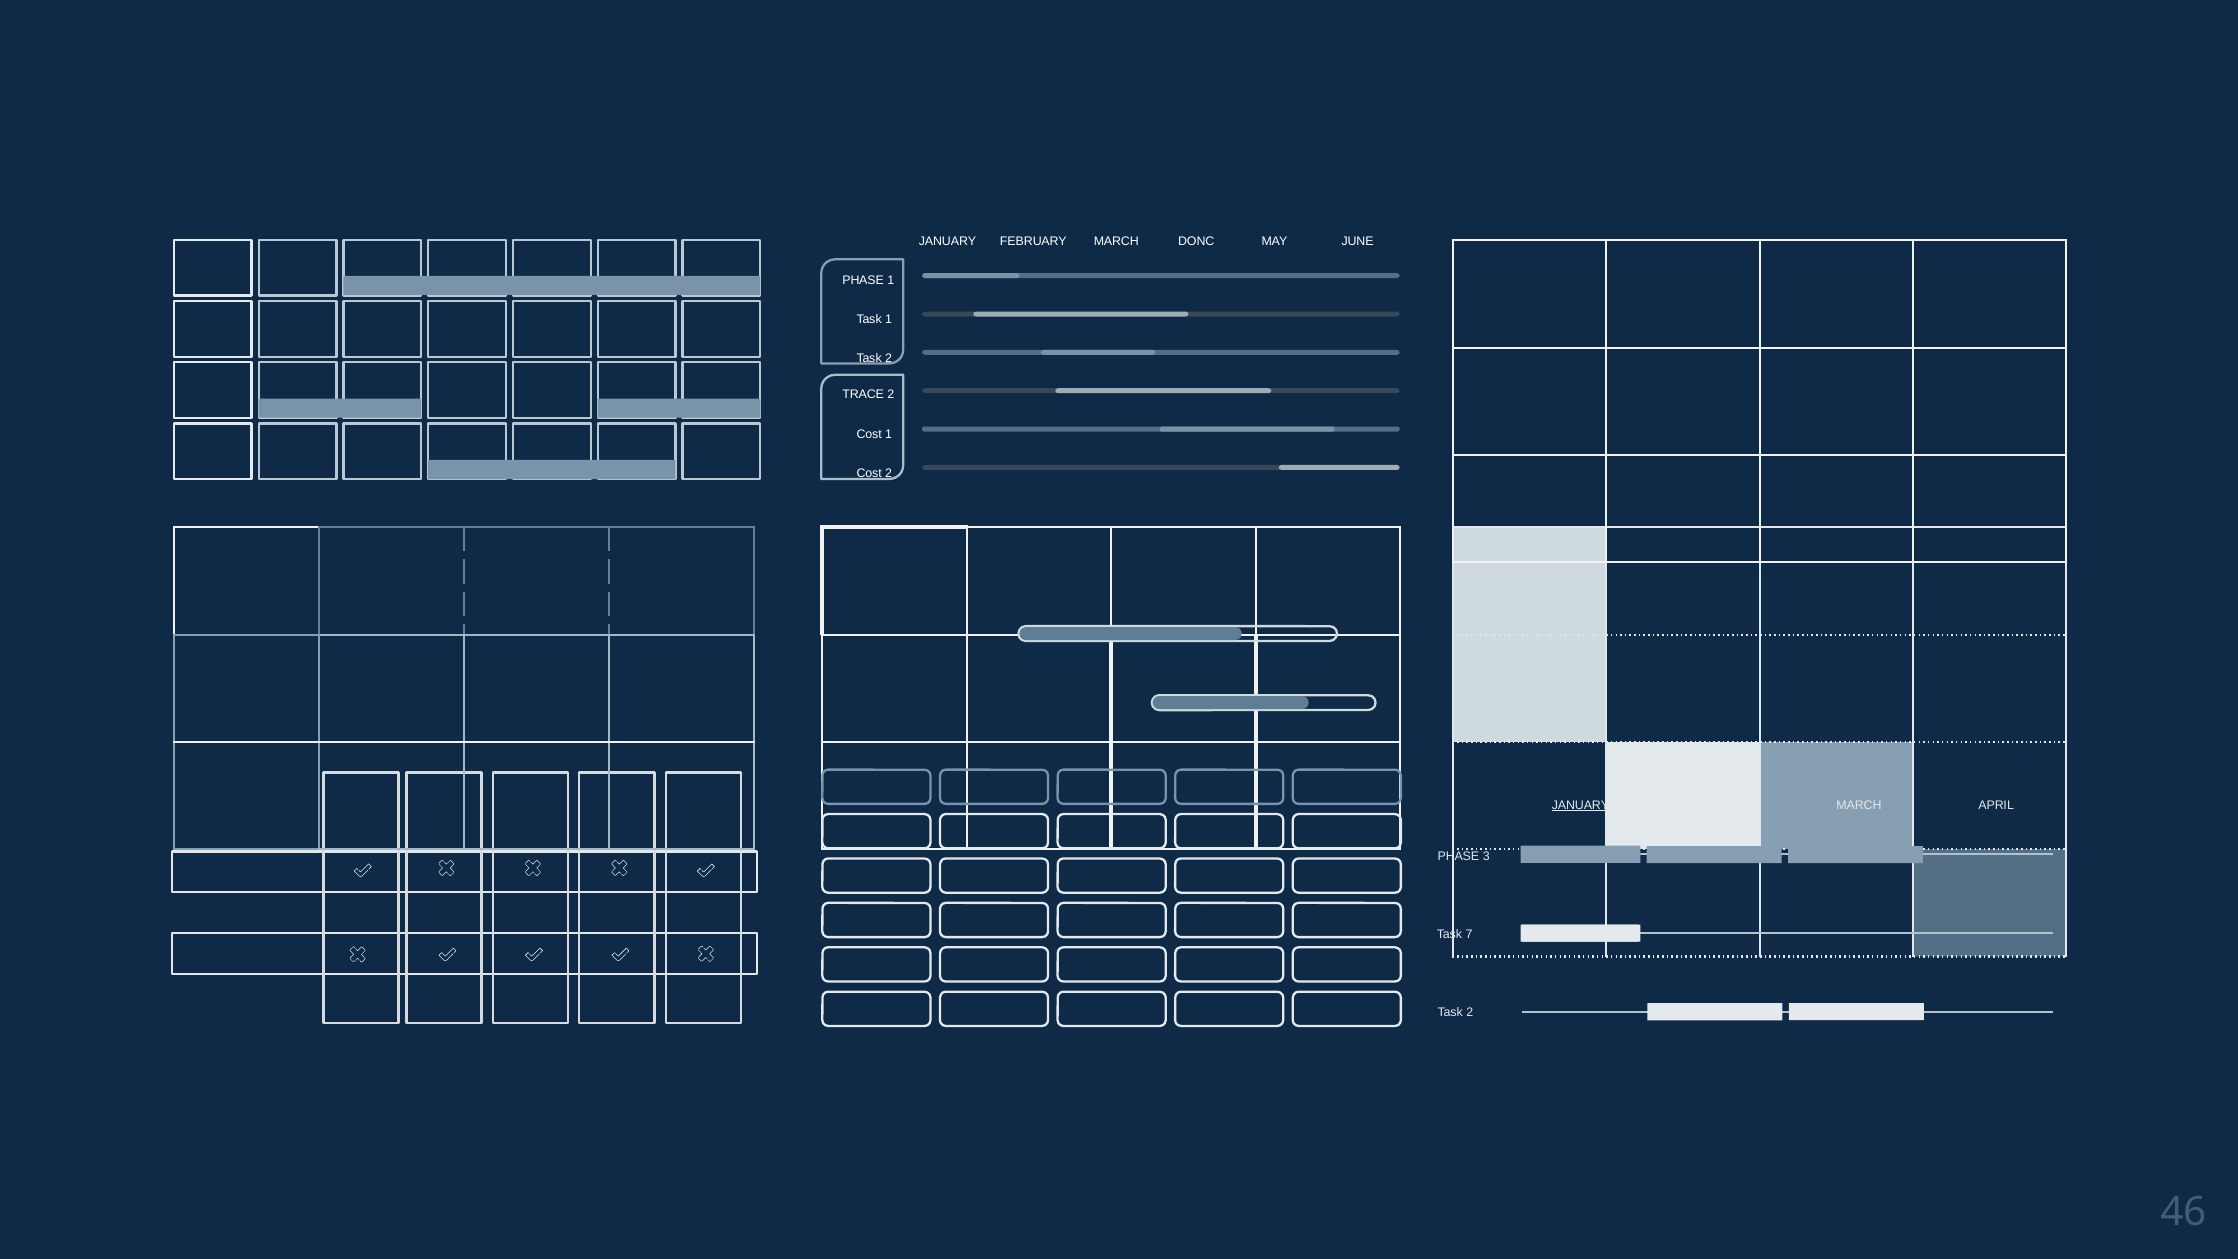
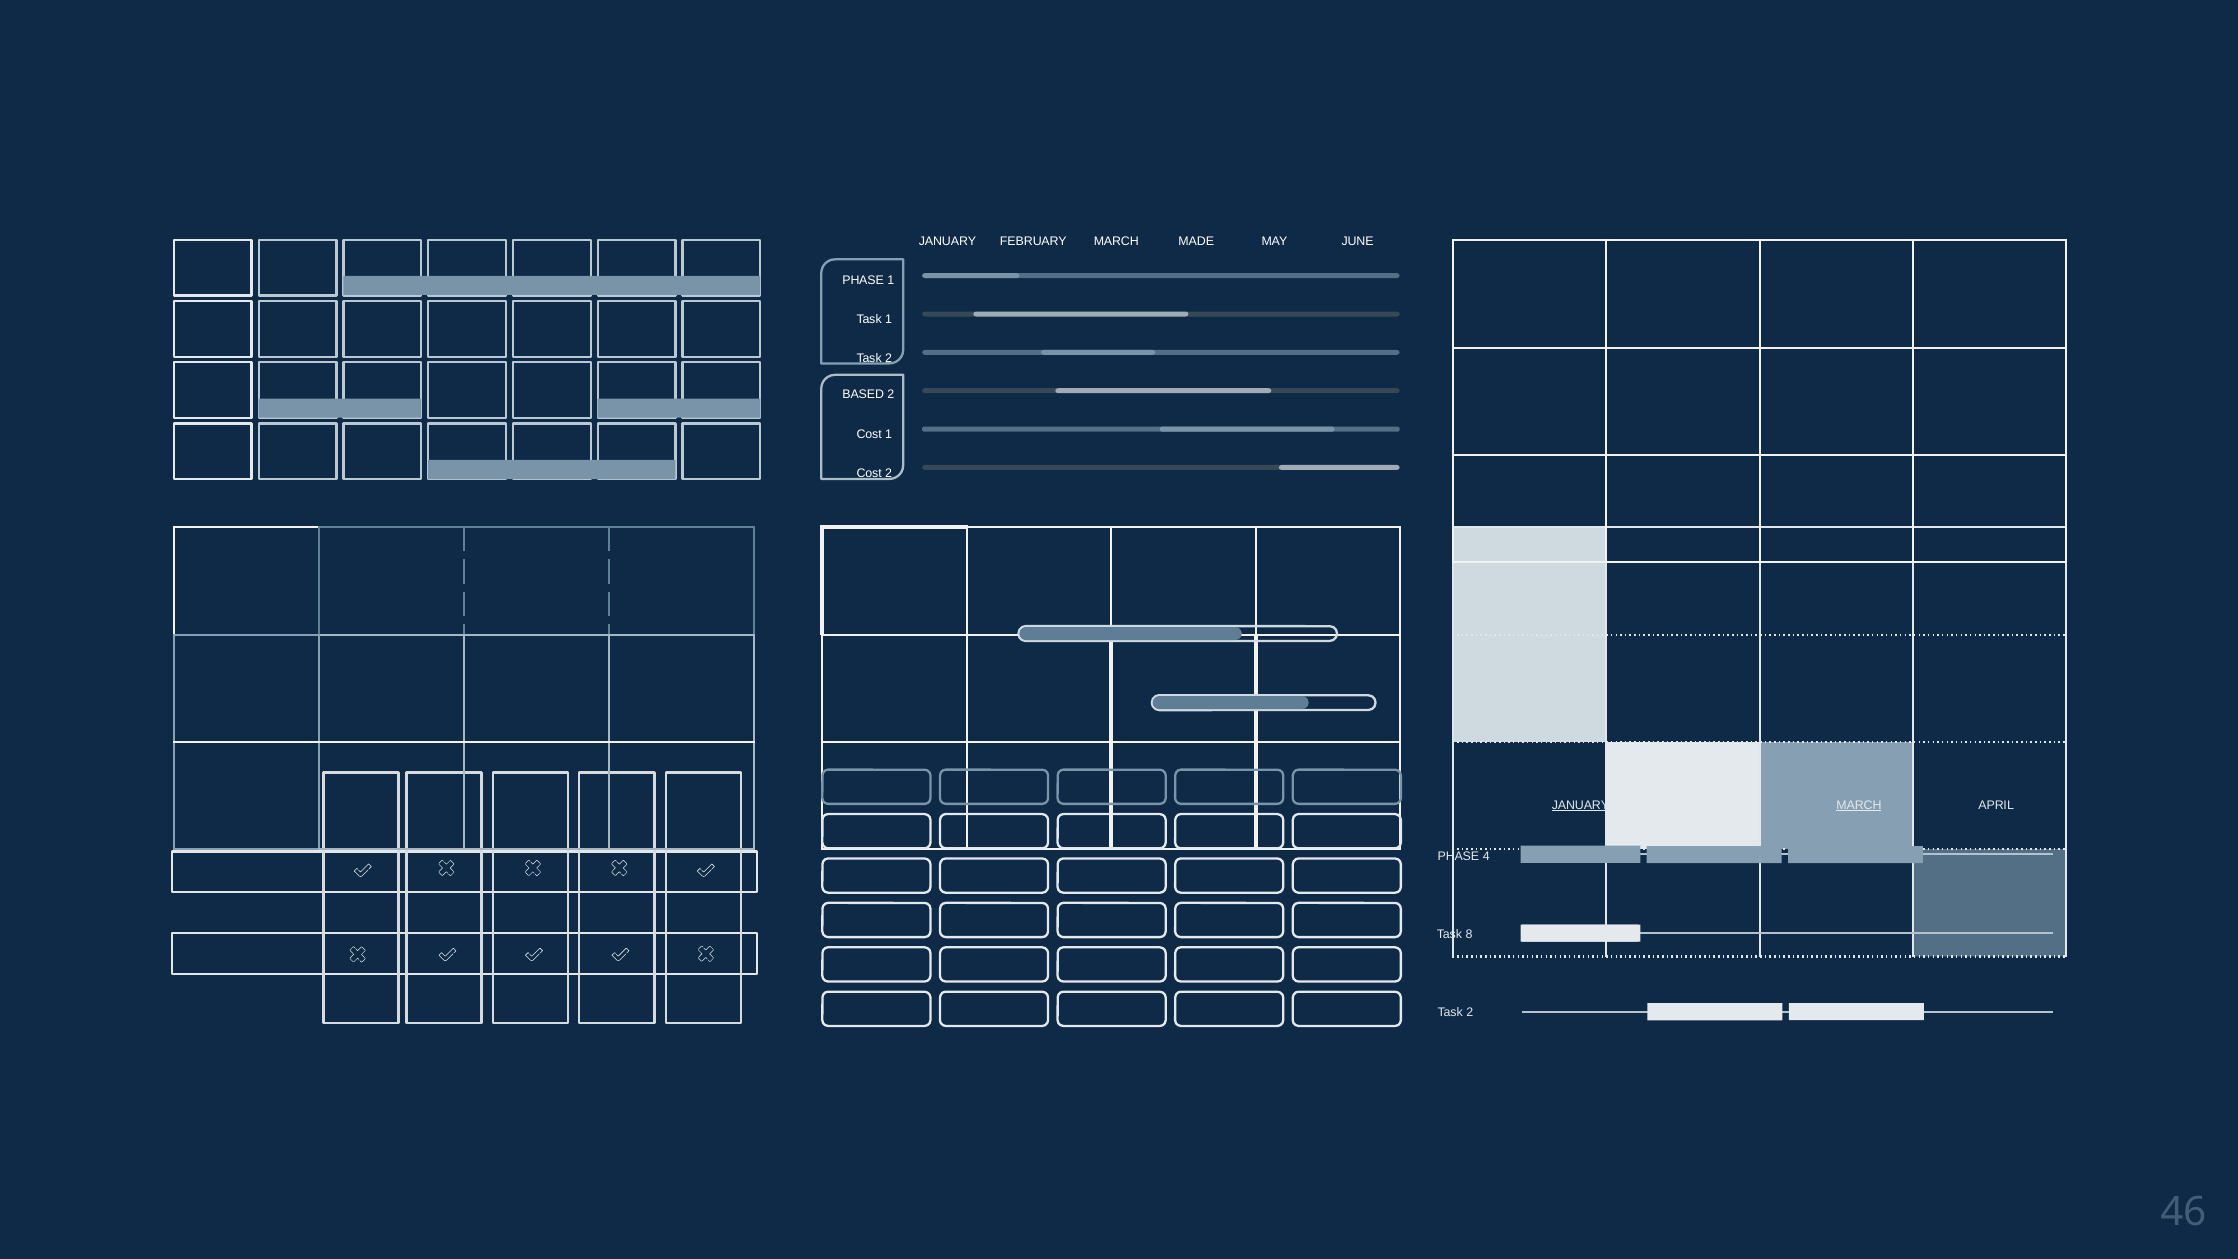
DONC: DONC -> MADE (1196, 241)
TRACE: TRACE -> BASED (863, 394)
MARCH underline: none -> present (1859, 805)
3: 3 -> 4 (1486, 857)
7: 7 -> 8 (1469, 935)
